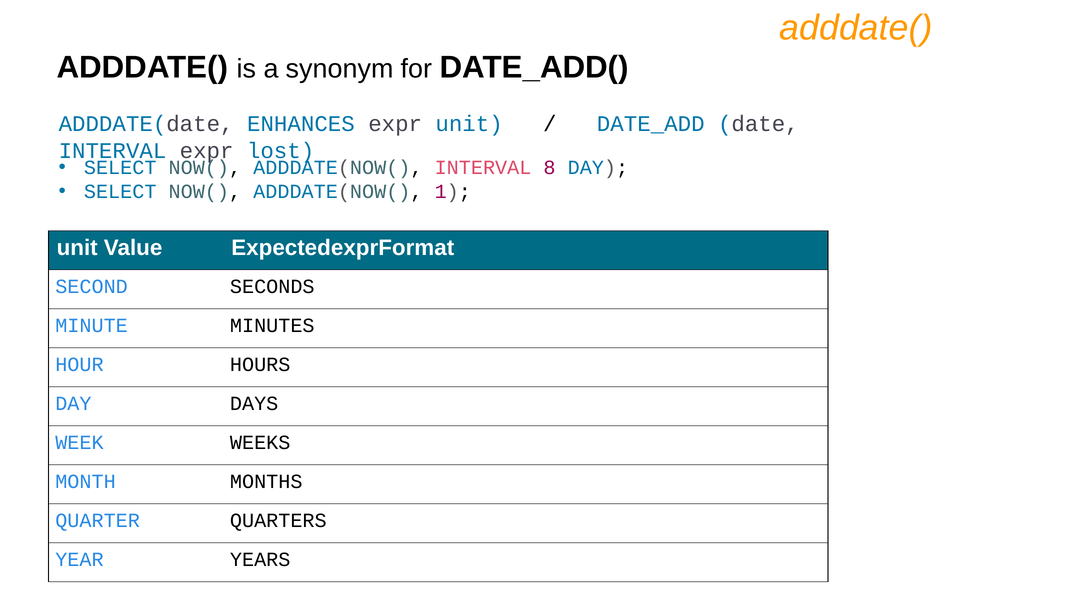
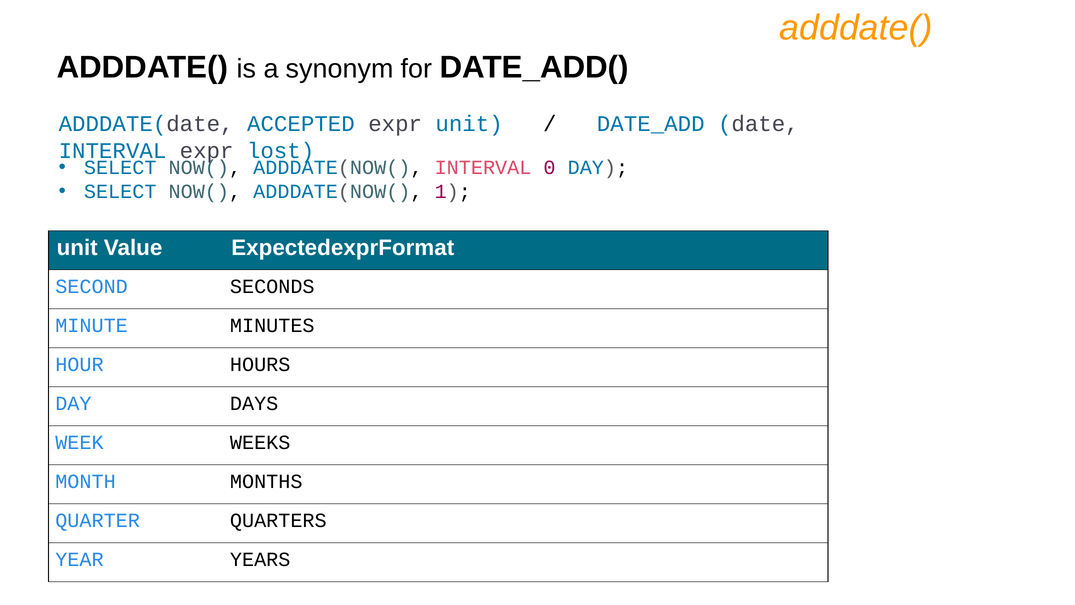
ENHANCES: ENHANCES -> ACCEPTED (301, 124)
8: 8 -> 0 (550, 167)
